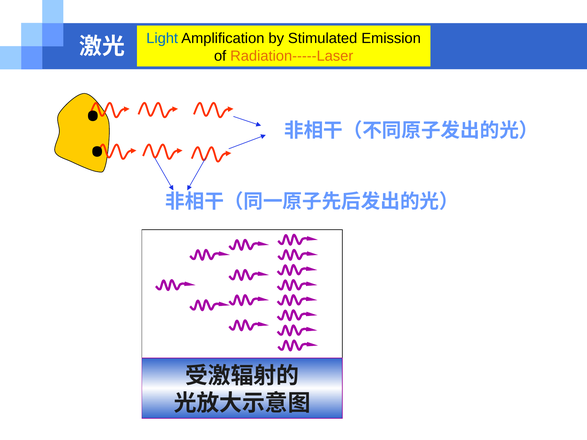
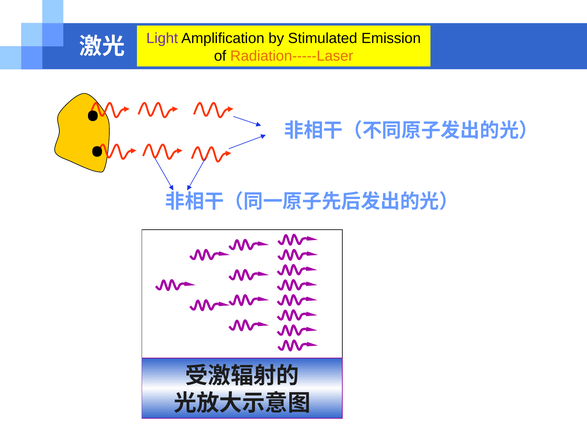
Light colour: blue -> purple (162, 38)
